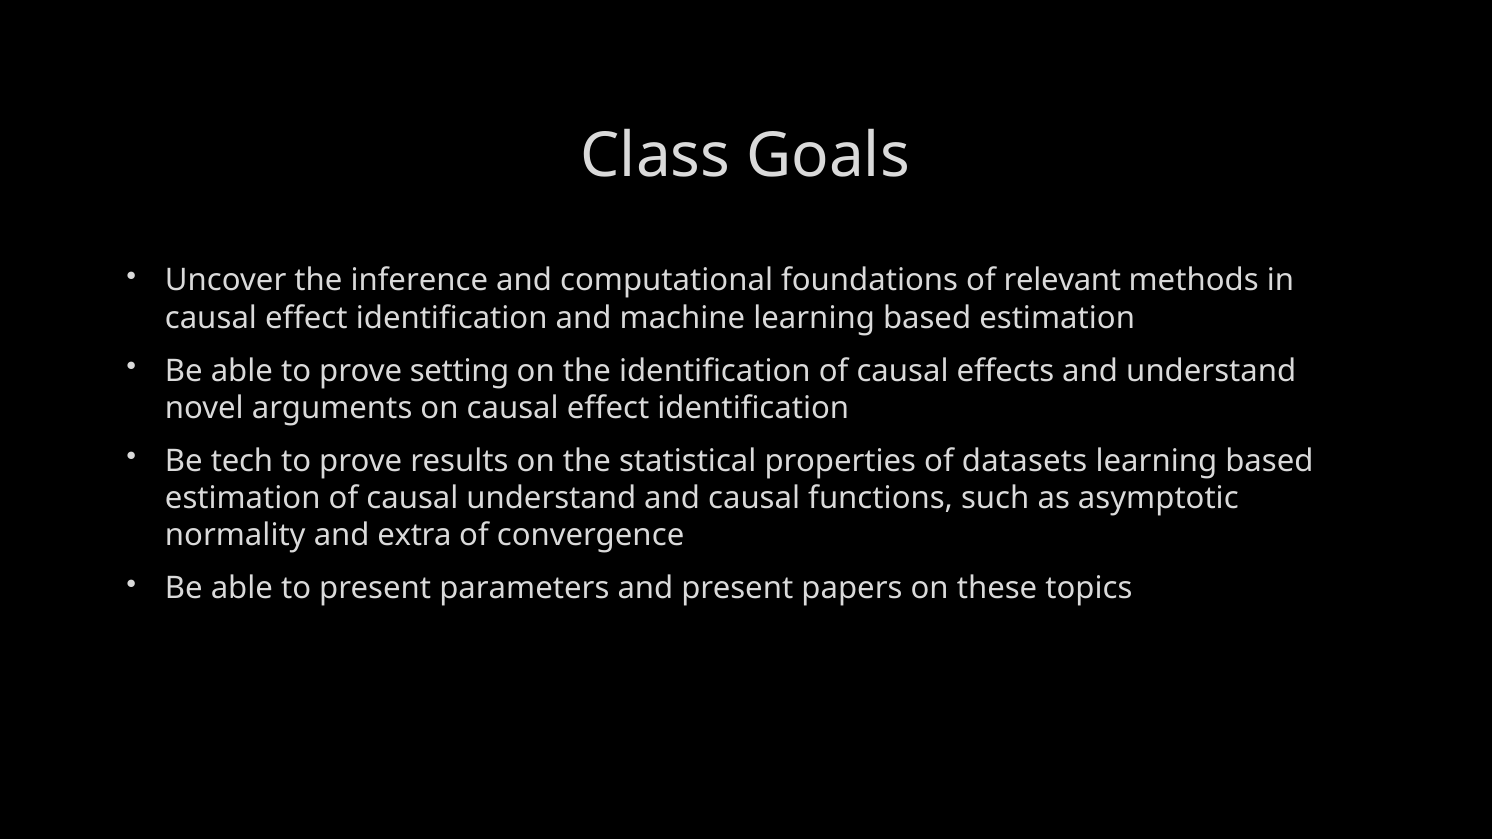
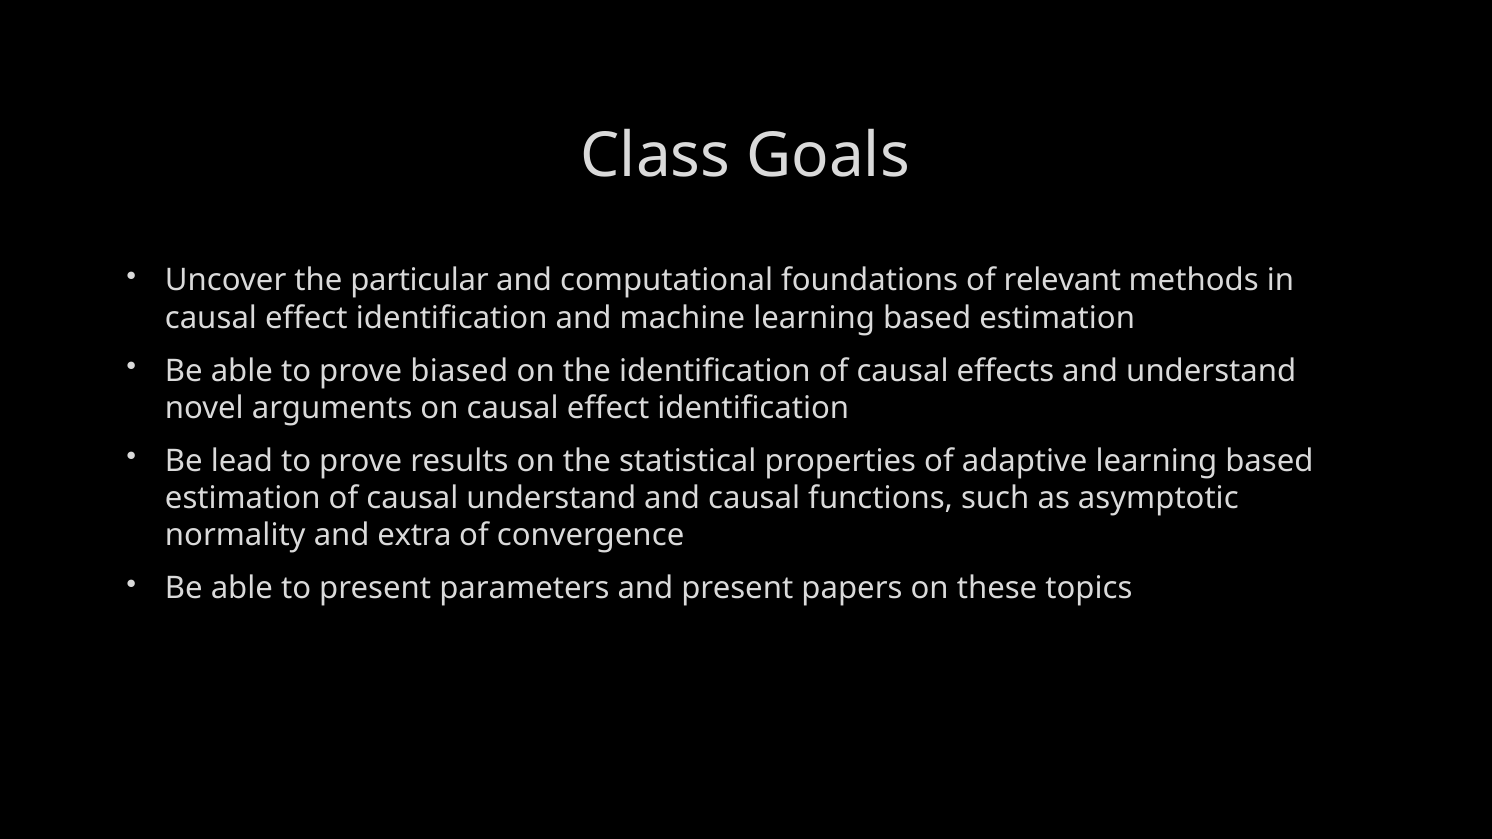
inference: inference -> particular (419, 281)
setting: setting -> biased (459, 371)
tech: tech -> lead (242, 461)
datasets: datasets -> adaptive (1025, 461)
